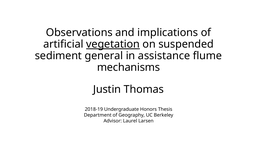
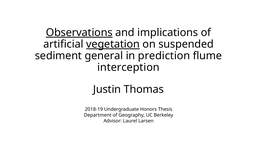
Observations underline: none -> present (79, 32)
assistance: assistance -> prediction (164, 56)
mechanisms: mechanisms -> interception (128, 67)
